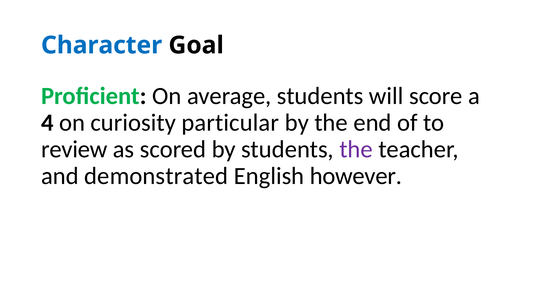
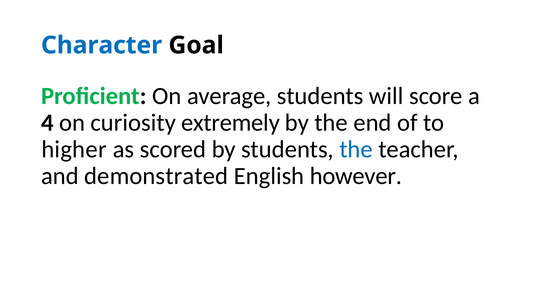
particular: particular -> extremely (230, 122)
review: review -> higher (74, 149)
the colour: purple -> blue (356, 149)
